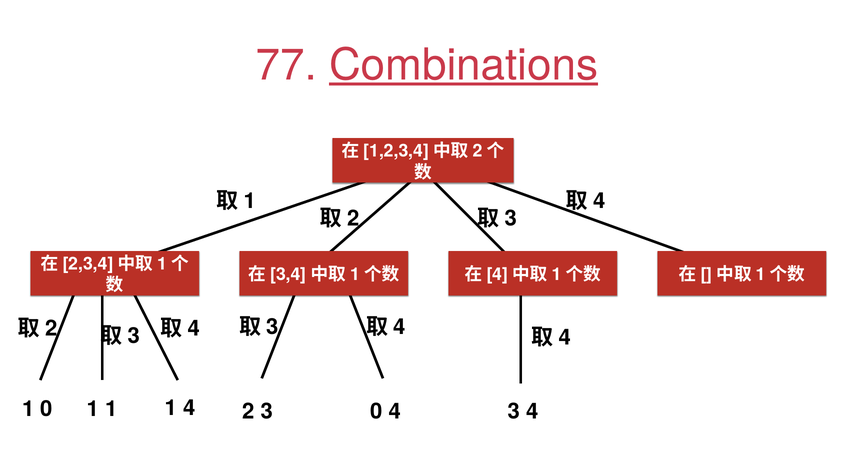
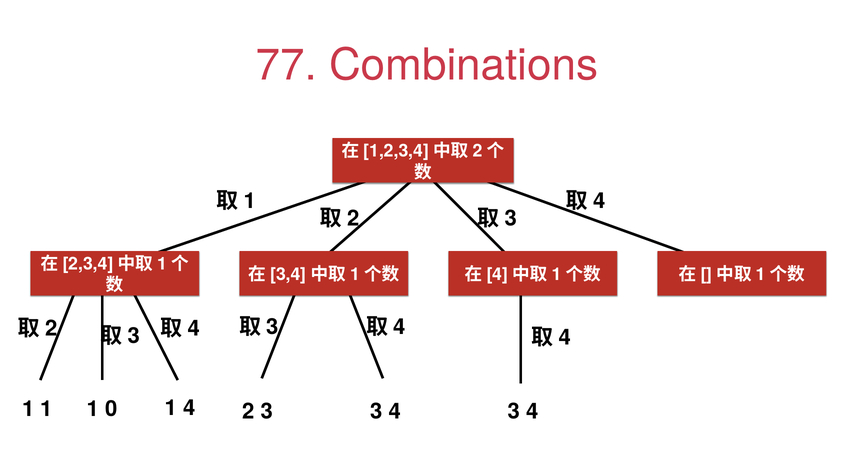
Combinations underline: present -> none (464, 65)
4 0: 0 -> 3 (377, 412)
0: 0 -> 1 (47, 409)
1 1: 1 -> 0 (111, 409)
